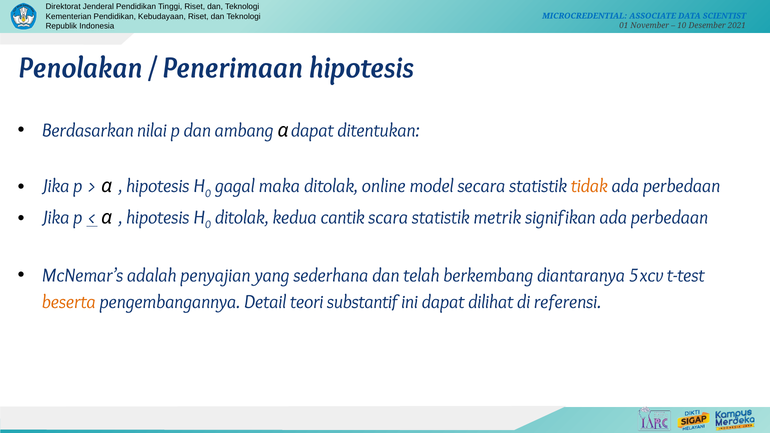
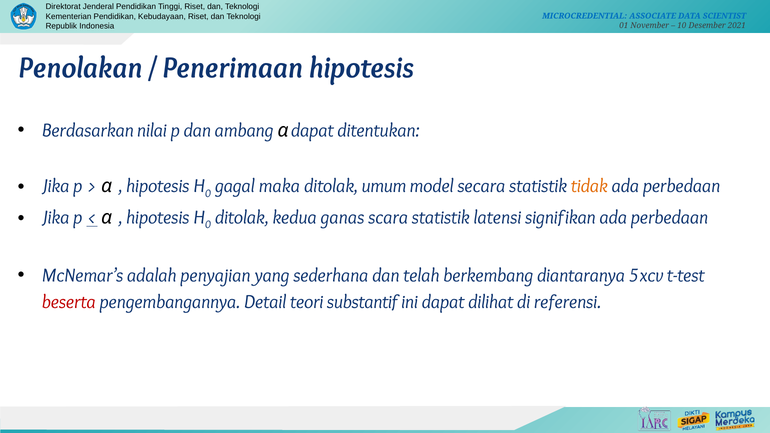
online: online -> umum (384, 186)
cantik: cantik -> ganas (342, 217)
metrik: metrik -> latensi (497, 217)
beserta colour: orange -> red (69, 302)
